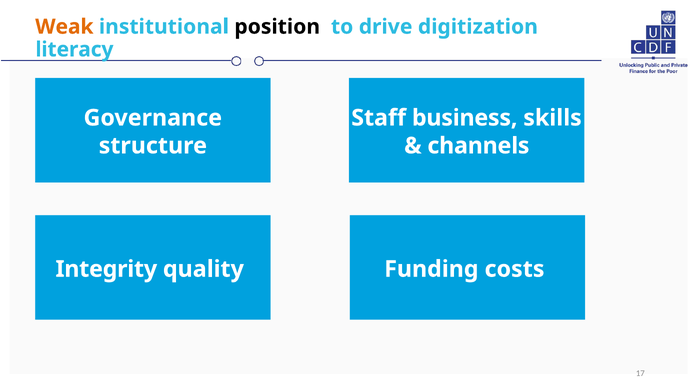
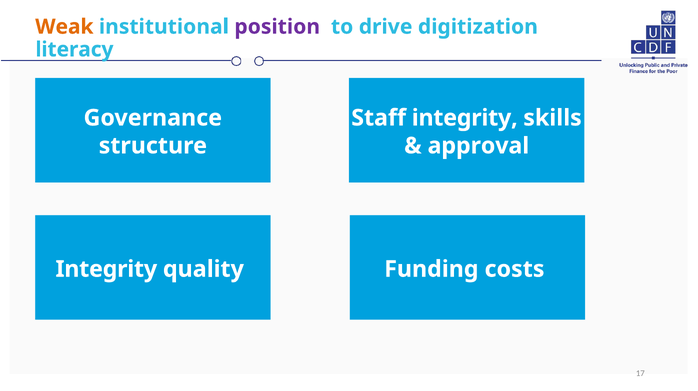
position colour: black -> purple (277, 27)
Staff business: business -> integrity (465, 118)
channels: channels -> approval (478, 146)
